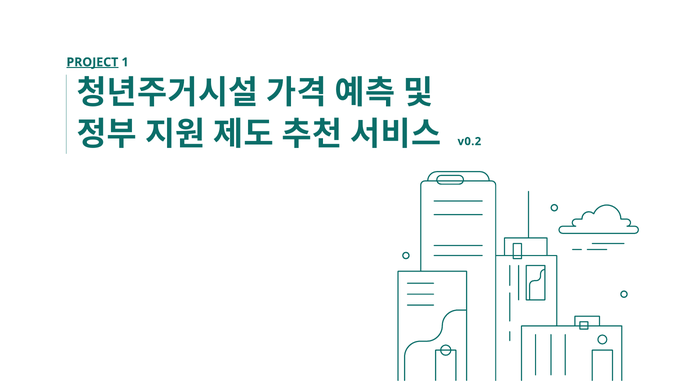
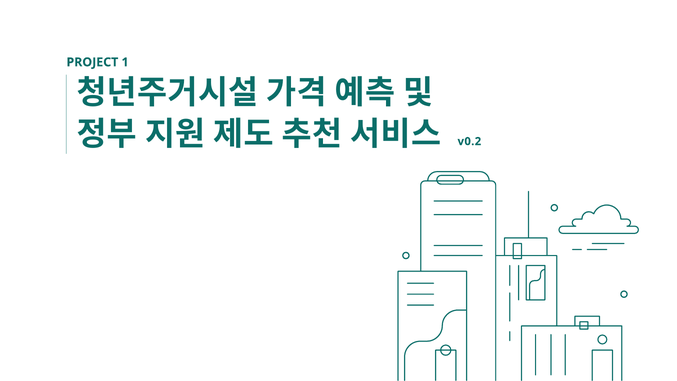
PROJECT underline: present -> none (92, 62)
